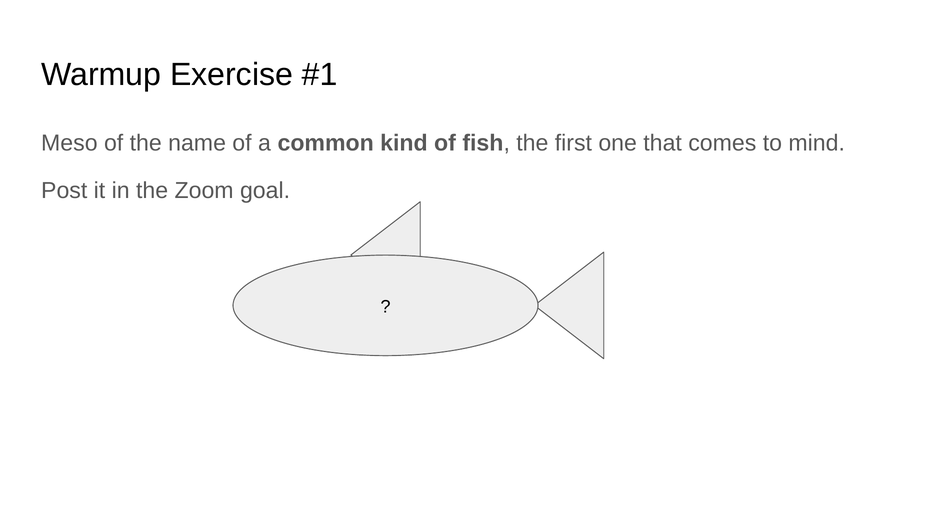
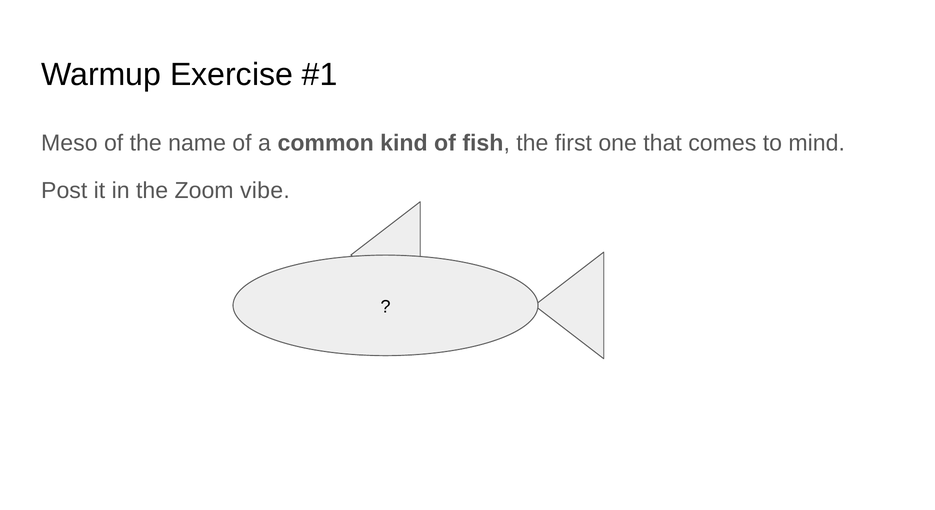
goal: goal -> vibe (265, 190)
